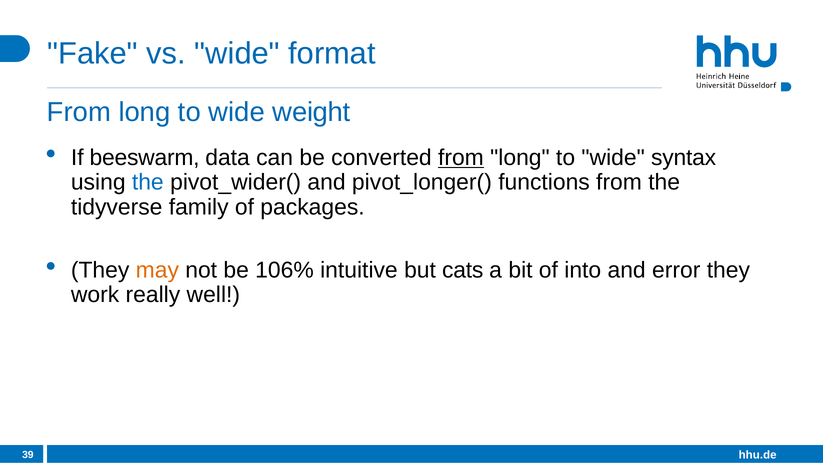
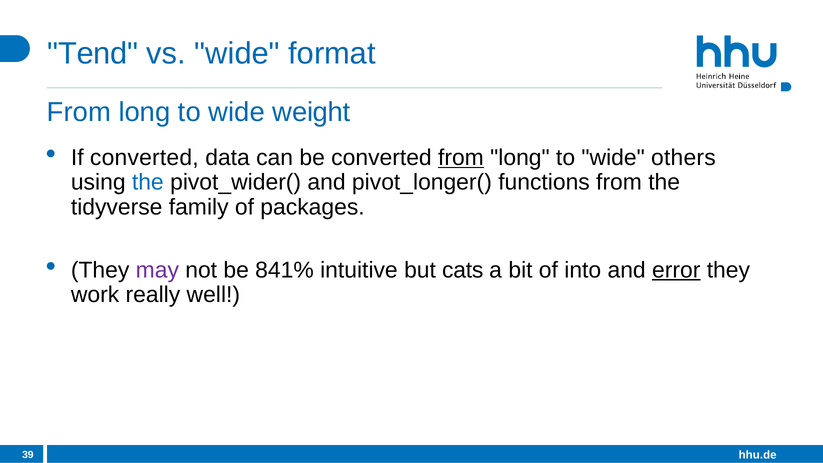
Fake: Fake -> Tend (93, 54)
If beeswarm: beeswarm -> converted (144, 158)
syntax: syntax -> others (683, 158)
may colour: orange -> purple (157, 270)
106%: 106% -> 841% (284, 270)
error underline: none -> present (676, 270)
